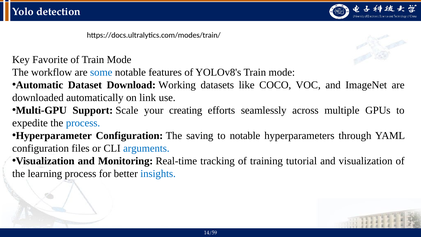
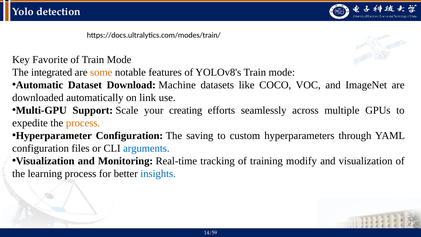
workflow: workflow -> integrated (52, 72)
some colour: blue -> orange (101, 72)
Working: Working -> Machine (177, 85)
process colour: blue -> orange (83, 123)
to notable: notable -> custom (245, 136)
tutorial: tutorial -> modify (301, 161)
